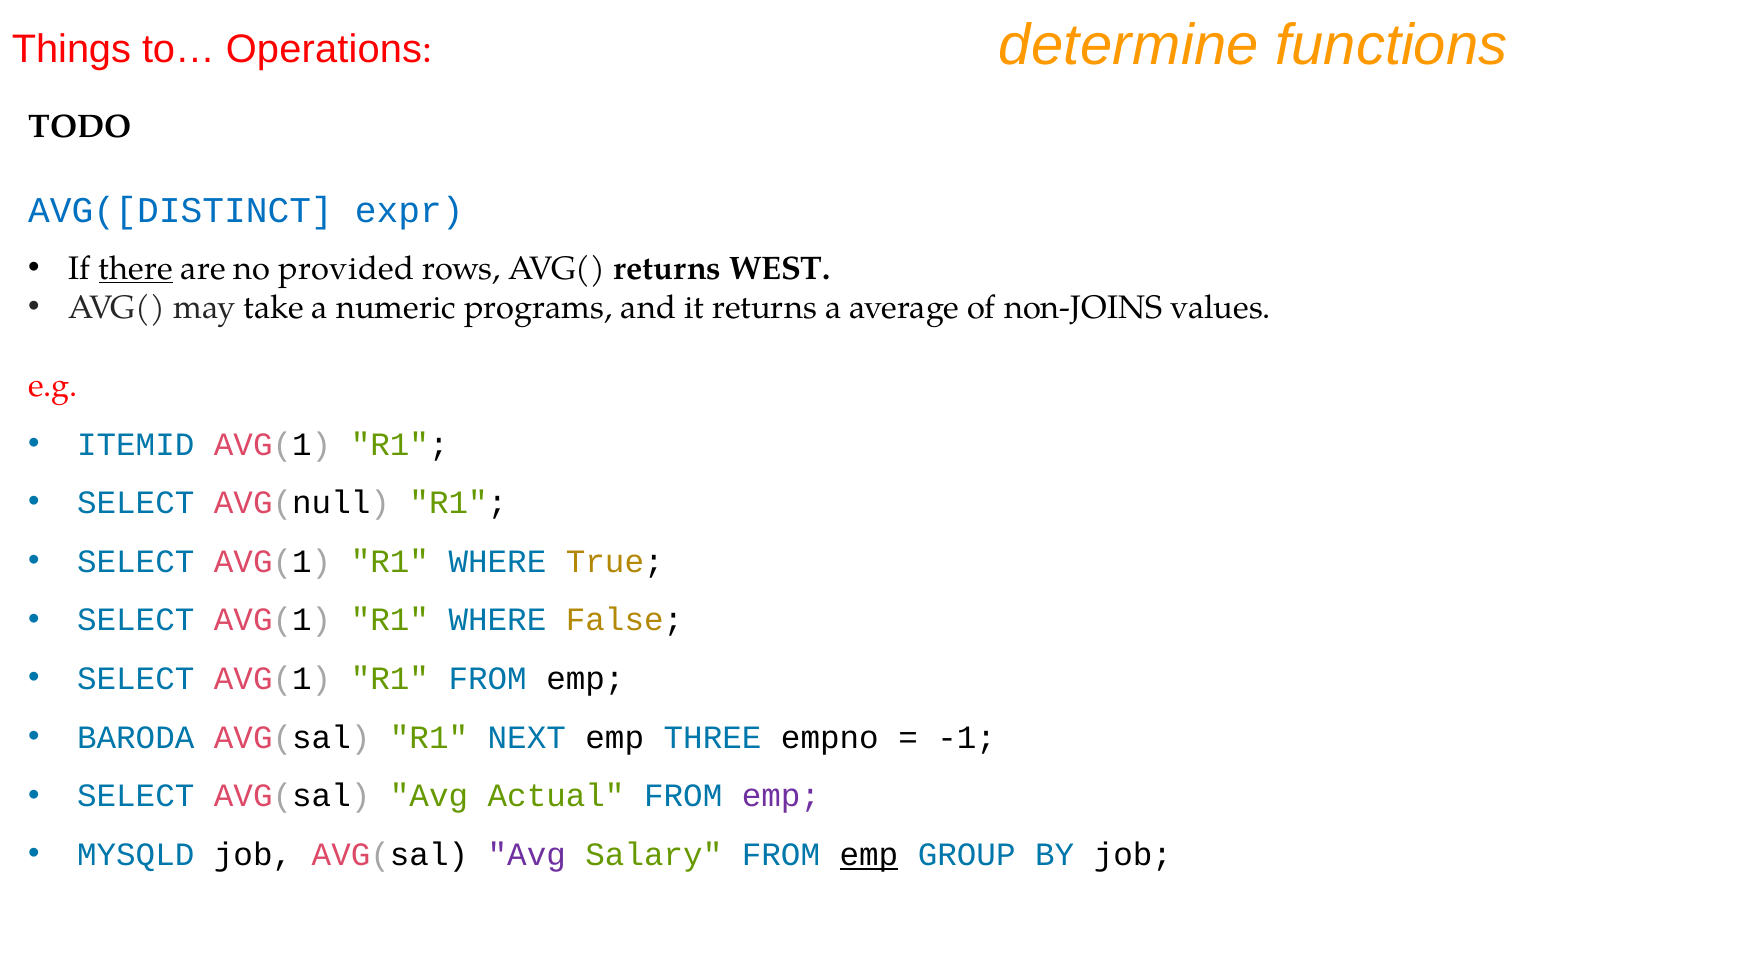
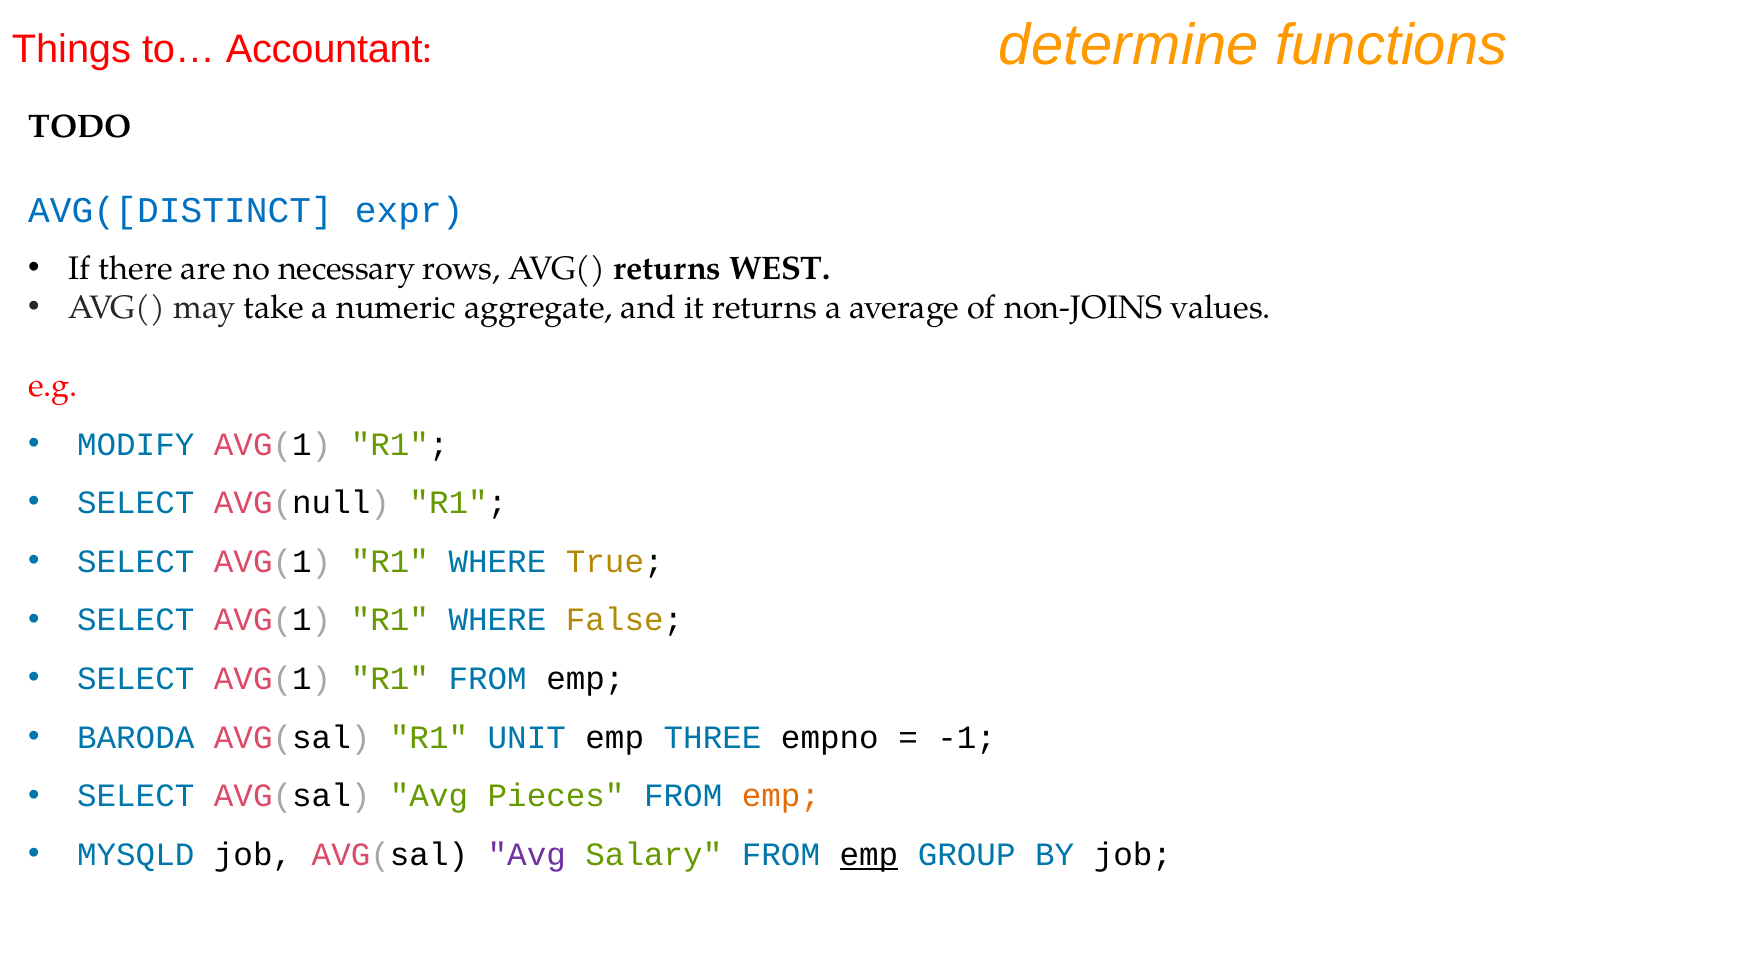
Operations: Operations -> Accountant (324, 50)
there underline: present -> none (136, 269)
provided: provided -> necessary (347, 269)
programs: programs -> aggregate (539, 308)
ITEMID: ITEMID -> MODIFY (136, 445)
NEXT: NEXT -> UNIT (527, 738)
Actual: Actual -> Pieces (556, 797)
emp colour: purple -> orange (781, 797)
